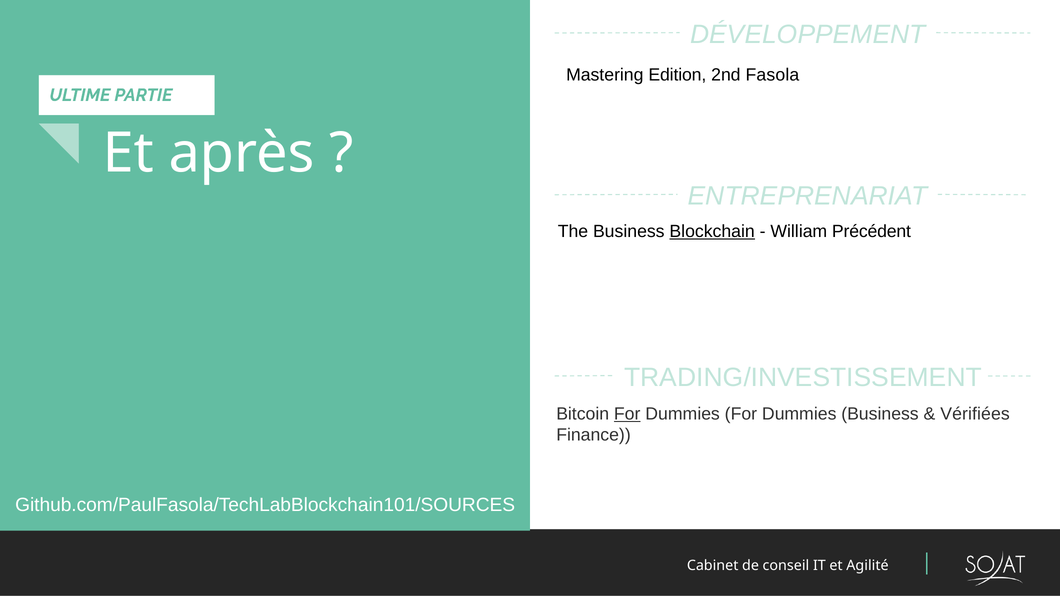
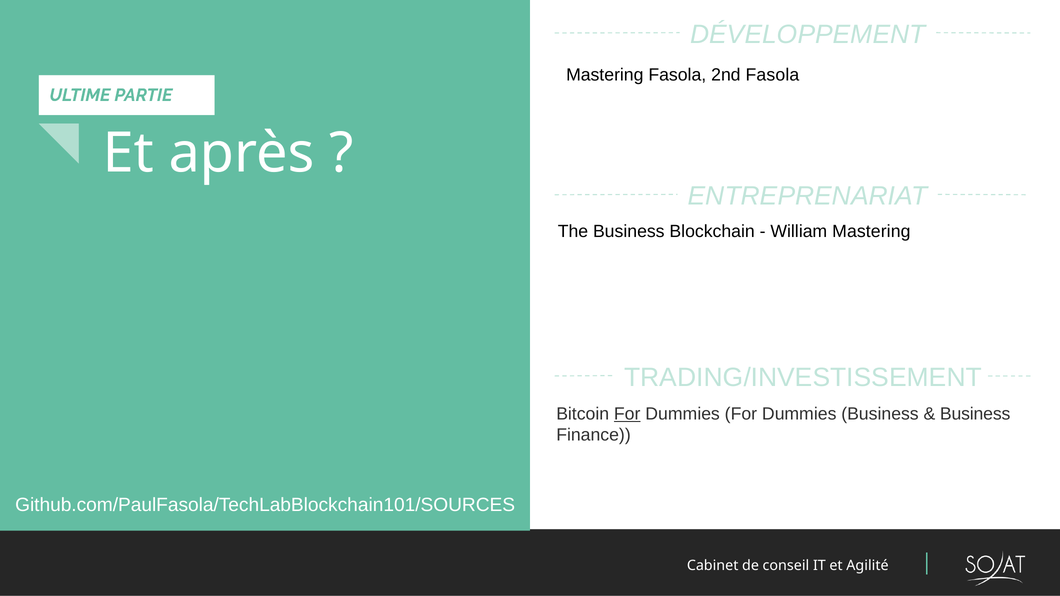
Mastering Edition: Edition -> Fasola (677, 75)
Blockchain underline: present -> none (712, 231)
William Précédent: Précédent -> Mastering (871, 231)
Vérifiées: Vérifiées -> Business (975, 414)
